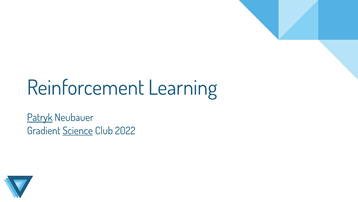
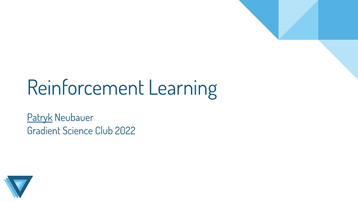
Science underline: present -> none (78, 130)
